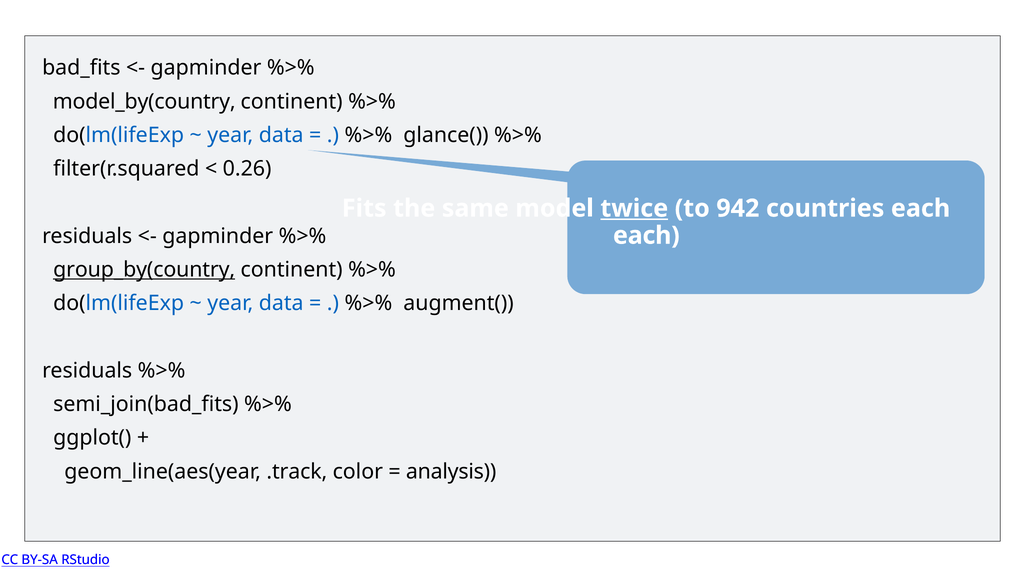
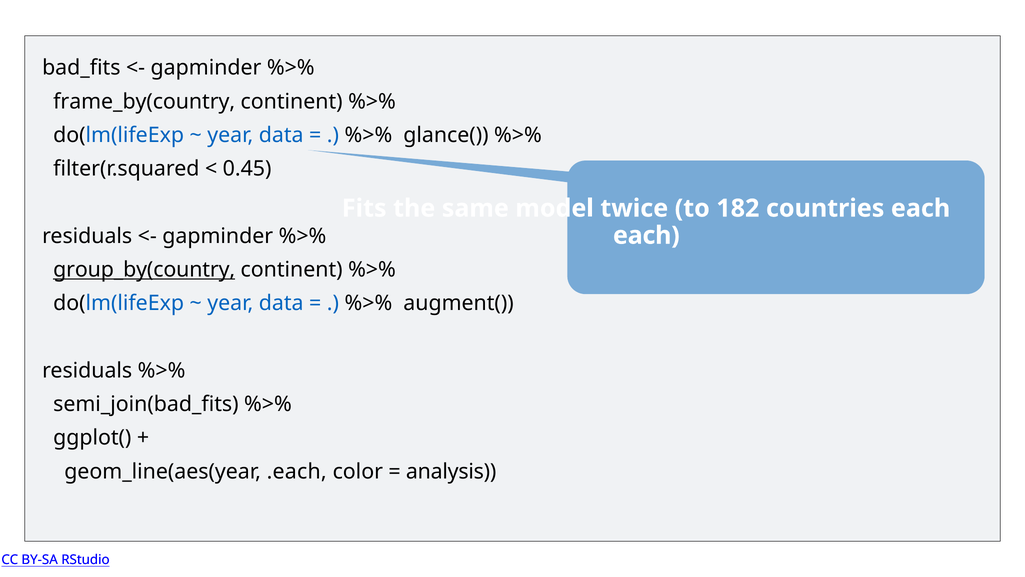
model_by(country: model_by(country -> frame_by(country (144, 101)
0.26: 0.26 -> 0.45 (247, 169)
twice underline: present -> none (634, 208)
942: 942 -> 182 (738, 208)
.track: .track -> .each (297, 471)
